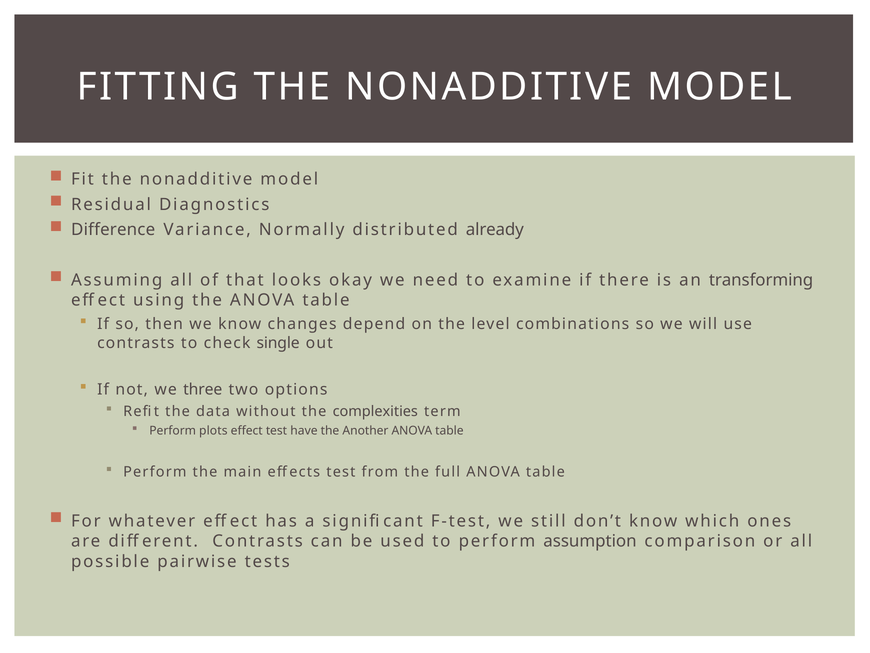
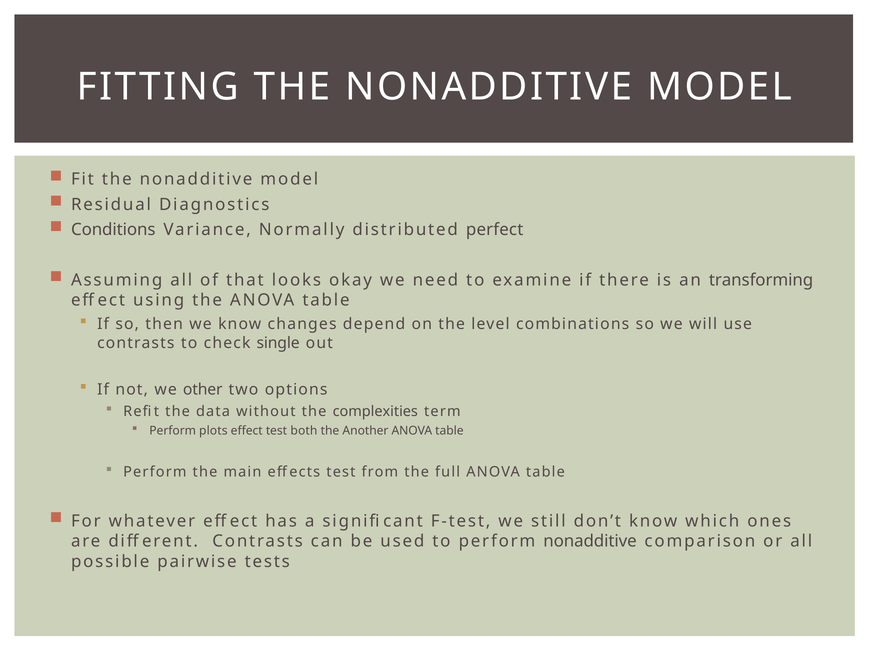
Difference: Difference -> Conditions (113, 230)
already: already -> perfect (495, 230)
three: three -> other (203, 389)
have: have -> both (304, 430)
perform assumption: assumption -> nonadditive (590, 541)
